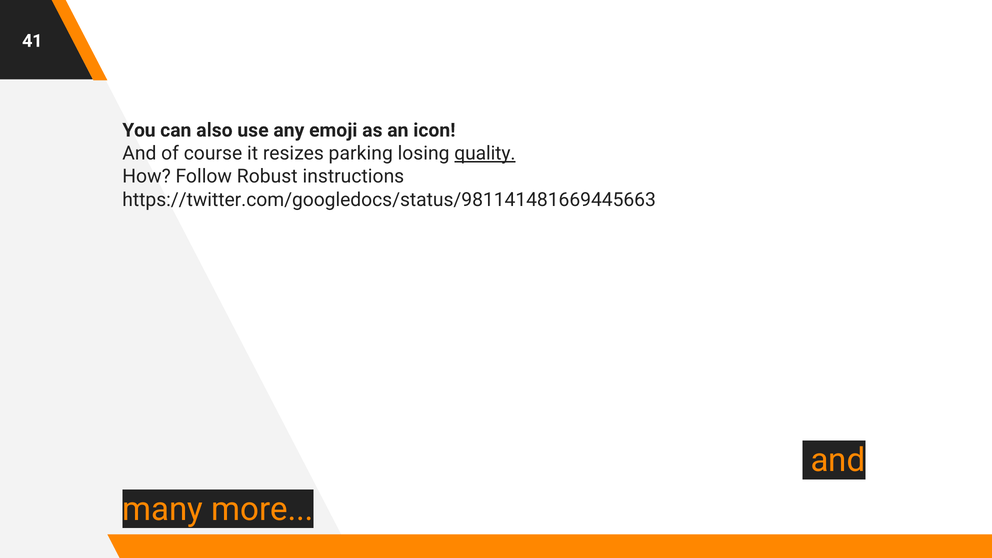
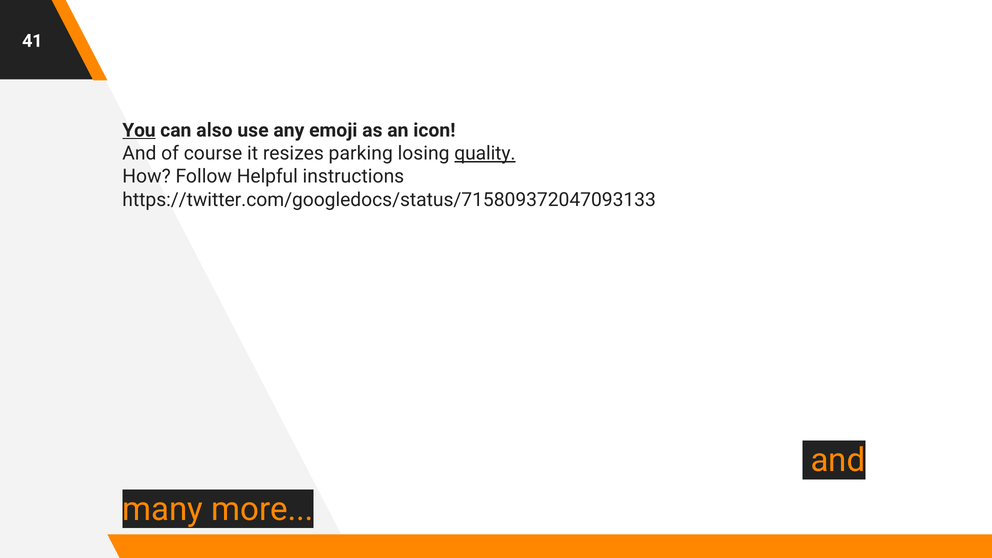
You underline: none -> present (139, 130)
Robust: Robust -> Helpful (267, 177)
https://twitter.com/googledocs/status/981141481669445663: https://twitter.com/googledocs/status/981141481669445663 -> https://twitter.com/googledocs/status/715809372047093133 (389, 200)
